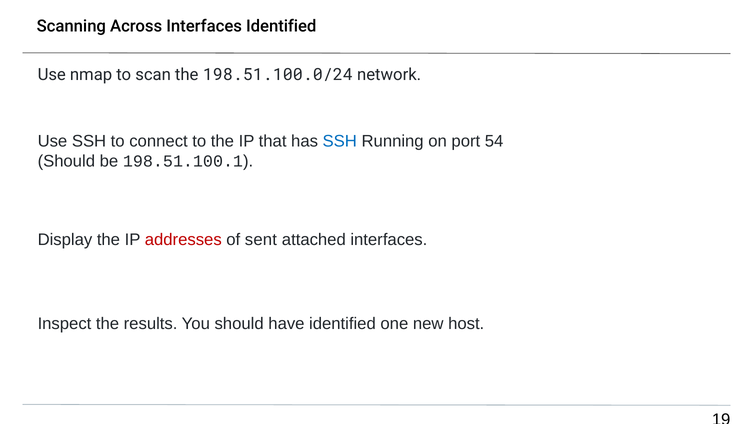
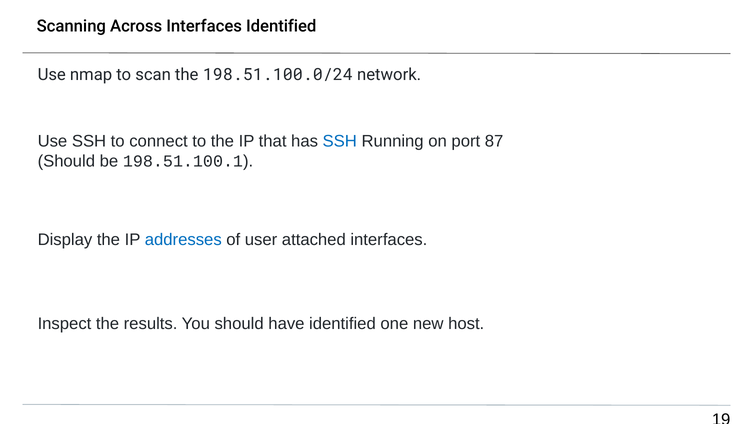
54: 54 -> 87 (494, 141)
addresses colour: red -> blue (183, 240)
sent: sent -> user (261, 240)
